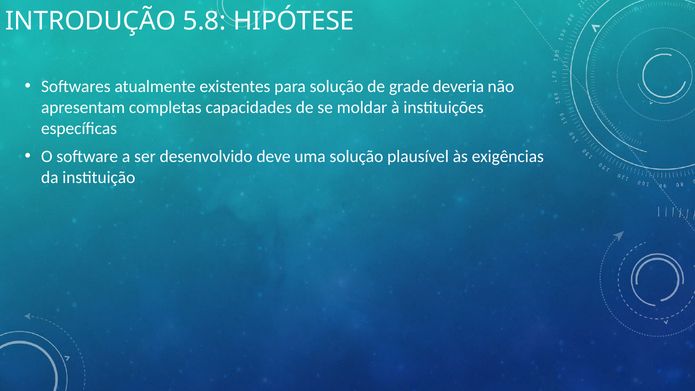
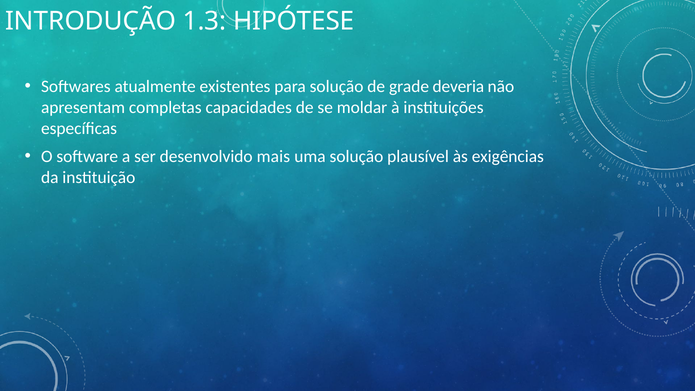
5.8: 5.8 -> 1.3 (204, 21)
deve: deve -> mais (273, 156)
